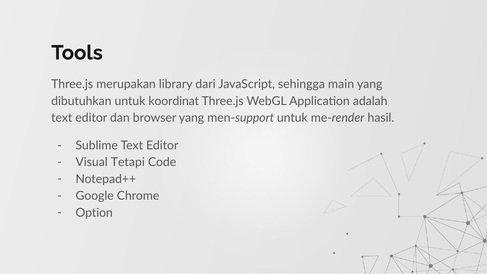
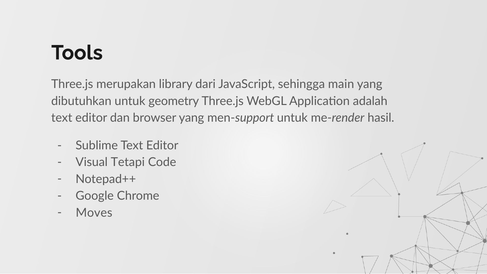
koordinat: koordinat -> geometry (174, 101)
Option: Option -> Moves (94, 213)
